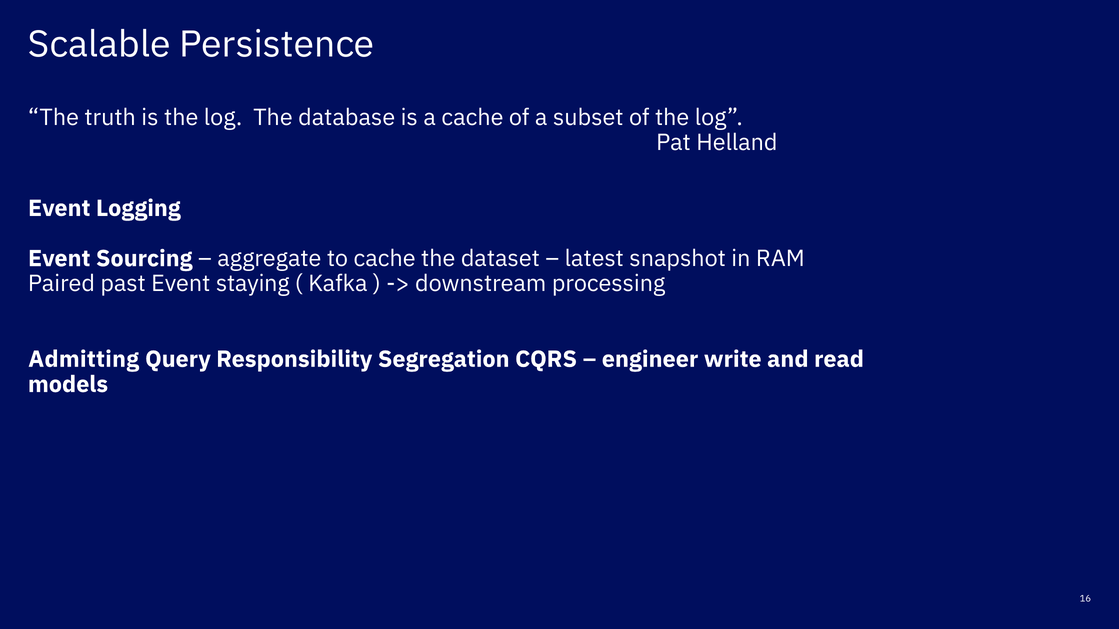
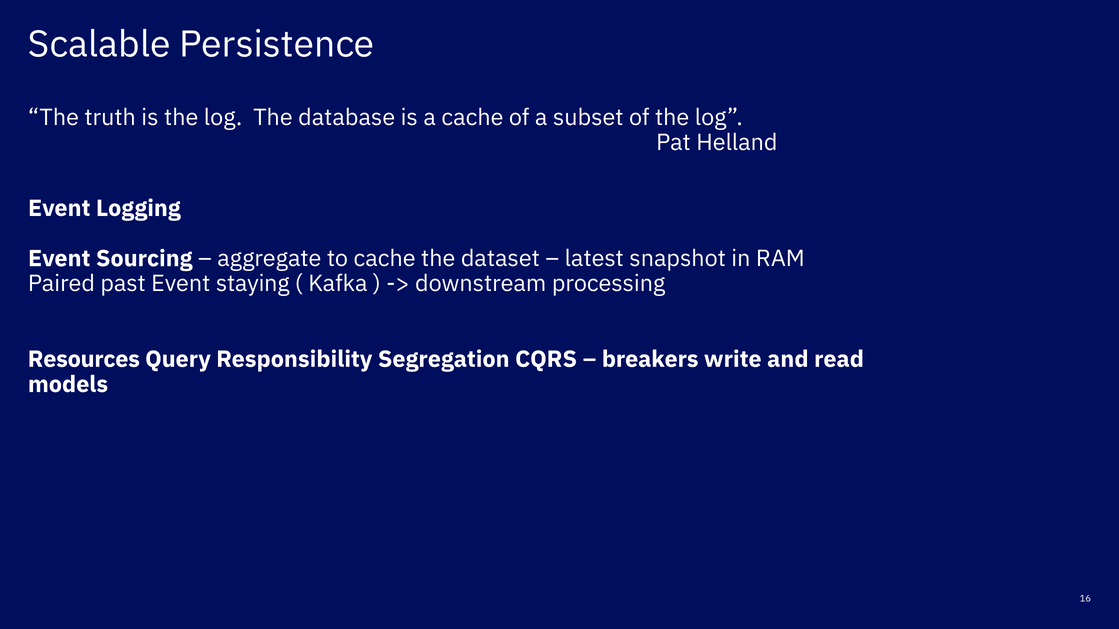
Admitting: Admitting -> Resources (84, 359)
engineer: engineer -> breakers (650, 359)
